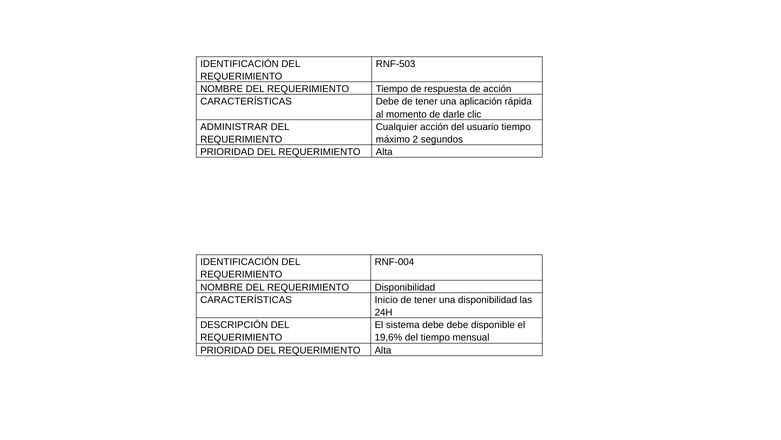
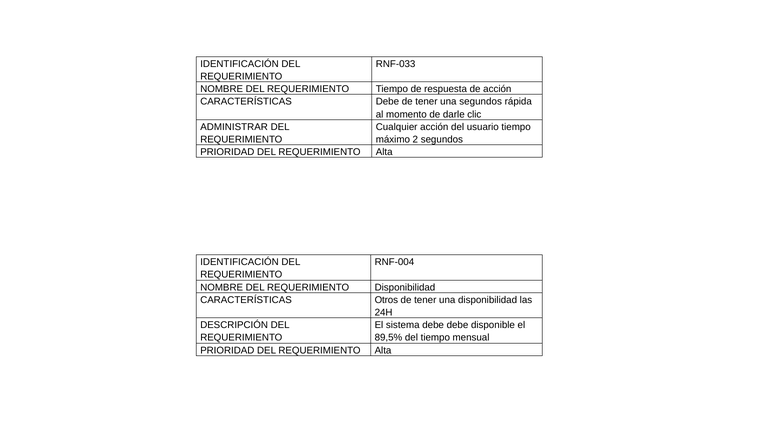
RNF-503: RNF-503 -> RNF-033 (396, 64)
una aplicación: aplicación -> segundos (481, 102)
Inicio: Inicio -> Otros (386, 299)
19,6%: 19,6% -> 89,5% (388, 337)
